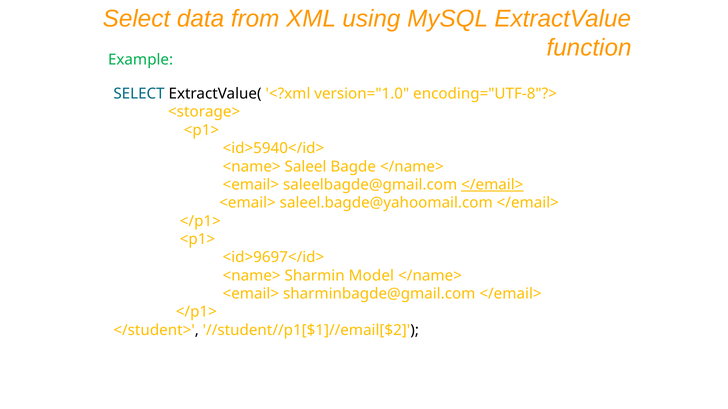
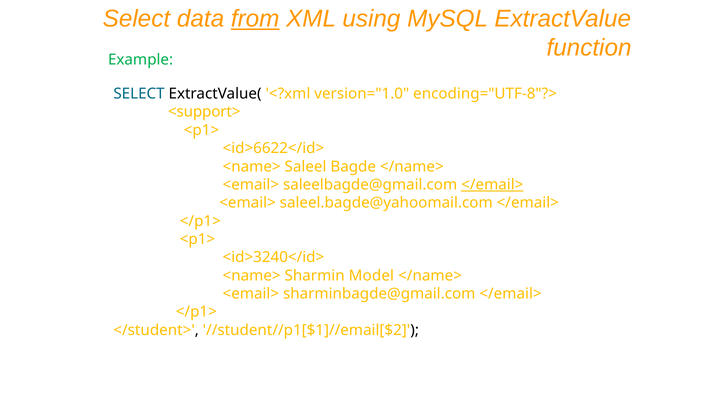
from underline: none -> present (255, 19)
<storage>: <storage> -> <support> (204, 112)
<id>5940</id>: <id>5940</id> -> <id>6622</id> (273, 148)
<id>9697</id>: <id>9697</id> -> <id>3240</id> (273, 258)
